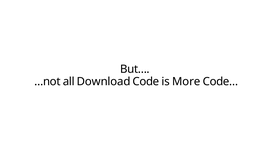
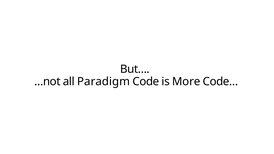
Download: Download -> Paradigm (104, 82)
